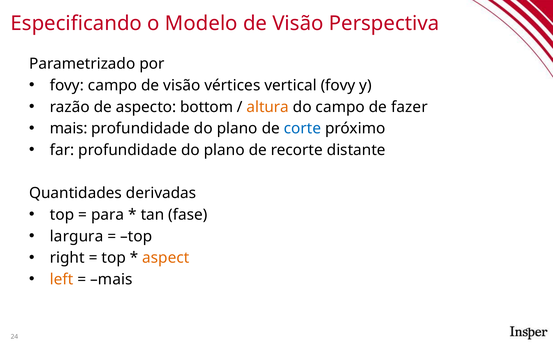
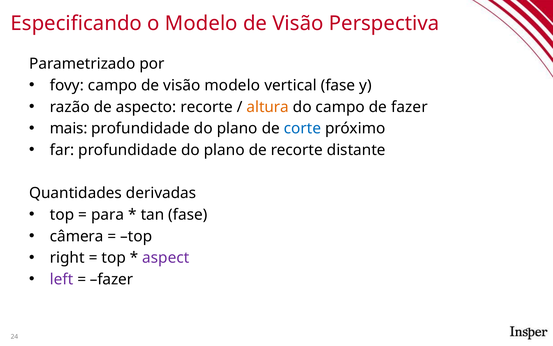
visão vértices: vértices -> modelo (232, 85)
vertical fovy: fovy -> fase (338, 85)
aspecto bottom: bottom -> recorte (207, 107)
largura: largura -> câmera (77, 236)
aspect colour: orange -> purple (166, 258)
left colour: orange -> purple (62, 279)
mais: mais -> fazer (112, 279)
